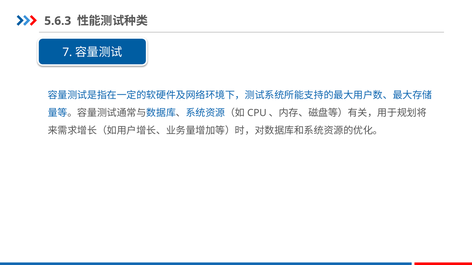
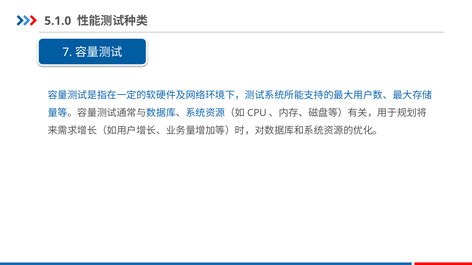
5.6.3: 5.6.3 -> 5.1.0 (58, 21)
